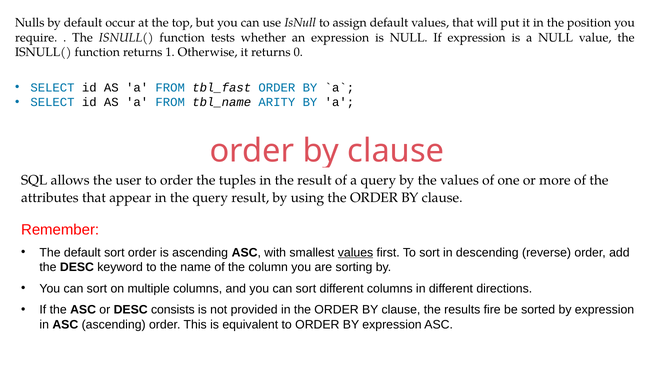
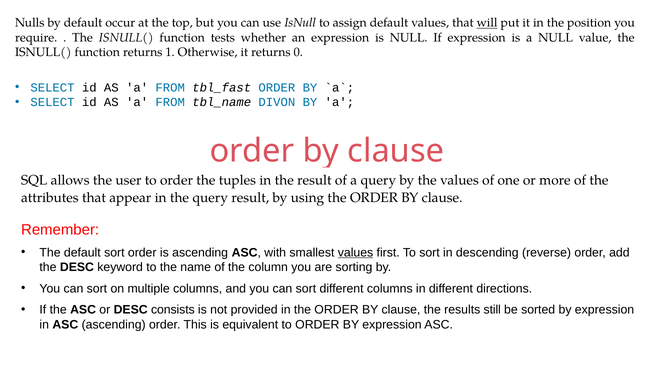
will underline: none -> present (487, 23)
ARITY: ARITY -> DIVON (277, 102)
fire: fire -> still (492, 310)
